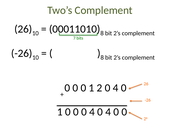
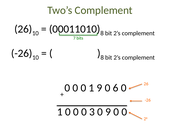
1 2: 2 -> 9 (99, 88)
4: 4 -> 6 (116, 88)
0 0 4: 4 -> 3 (92, 112)
4: 4 -> 9 (108, 112)
